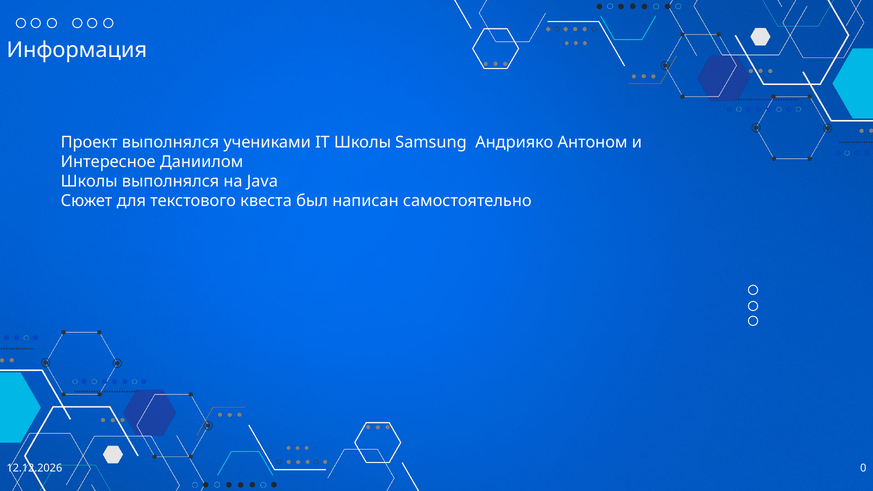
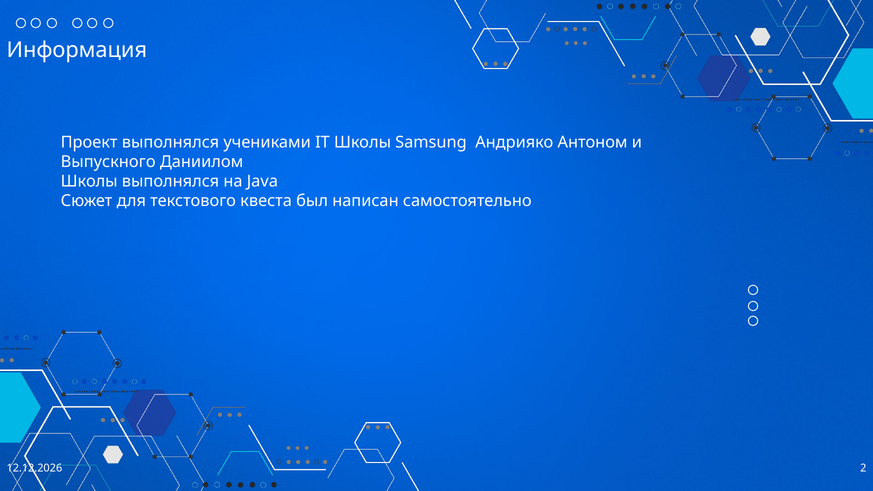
Интересное: Интересное -> Выпускного (108, 162)
0: 0 -> 2 (863, 468)
